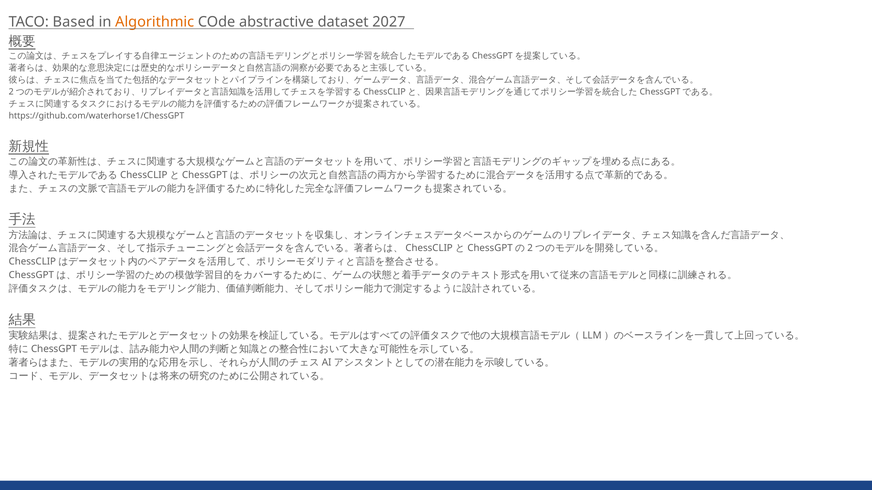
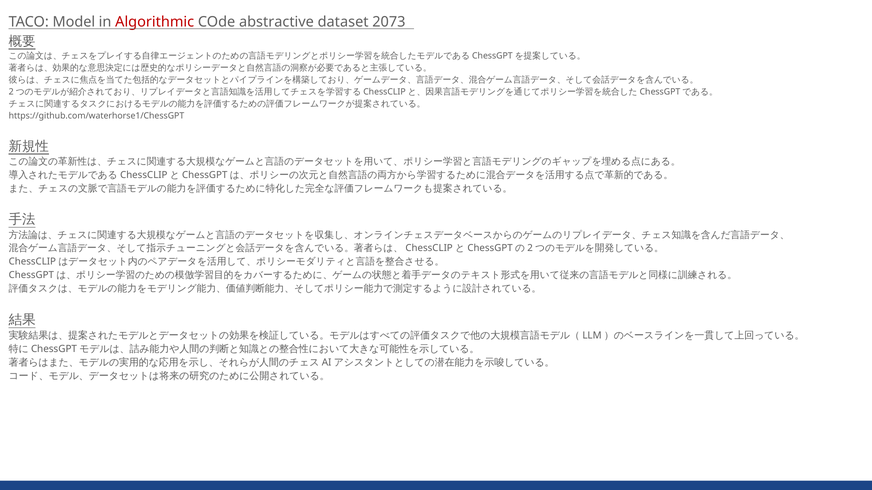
Based: Based -> Model (74, 22)
Algorithmic colour: orange -> red (155, 22)
2027: 2027 -> 2073 (389, 22)
